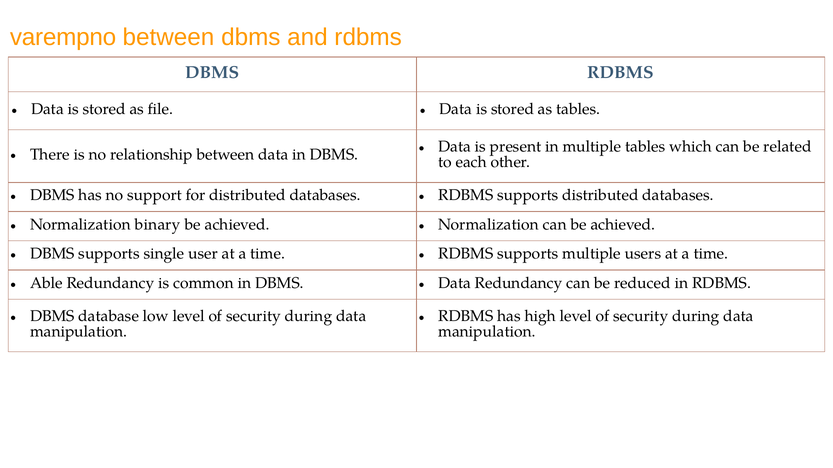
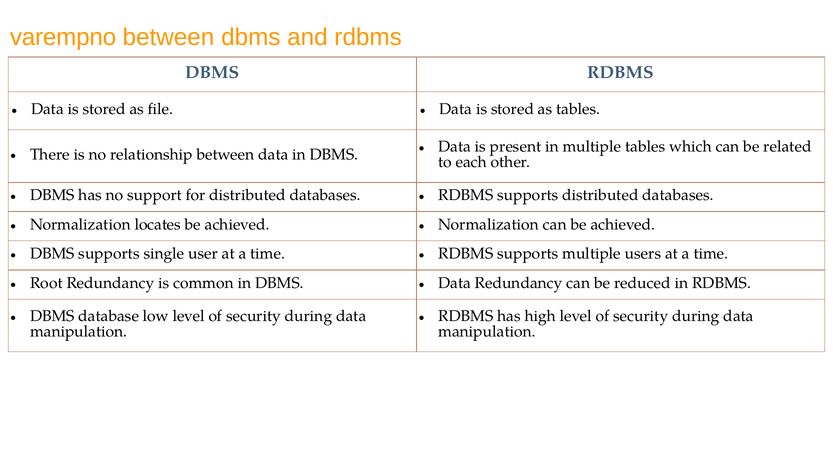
binary: binary -> locates (158, 225)
Able: Able -> Root (46, 283)
